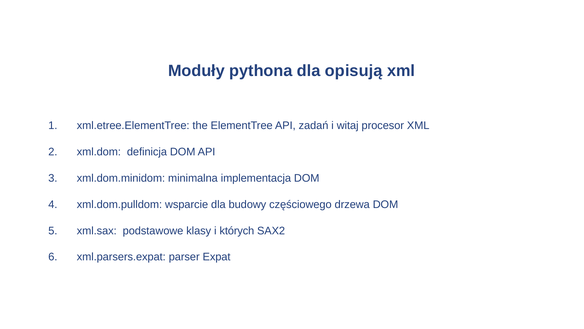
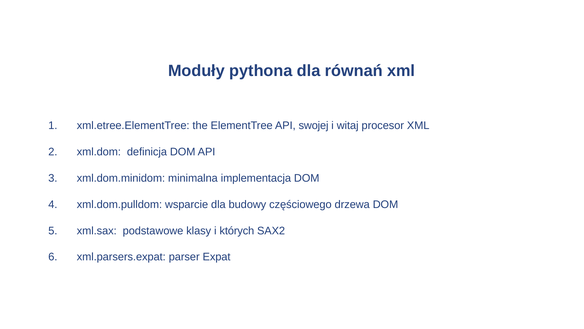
opisują: opisują -> równań (354, 71)
zadań: zadań -> swojej (314, 125)
